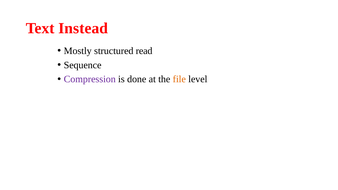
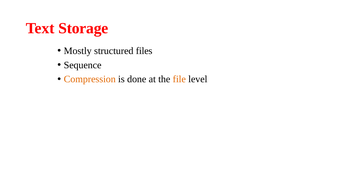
Instead: Instead -> Storage (83, 28)
read: read -> files (144, 51)
Compression colour: purple -> orange (90, 79)
